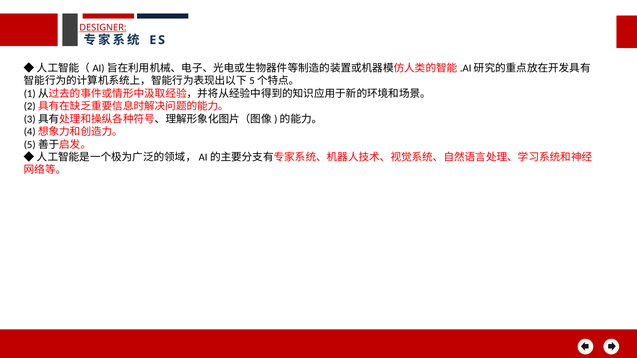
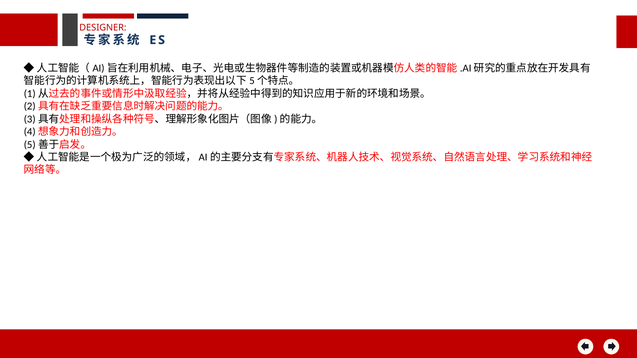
DESIGNER underline: present -> none (103, 28)
